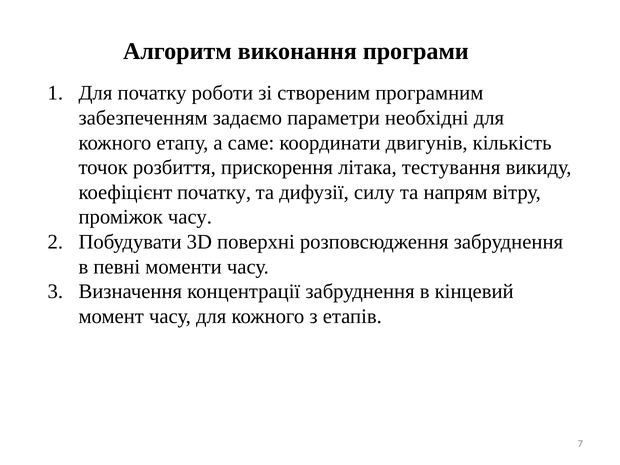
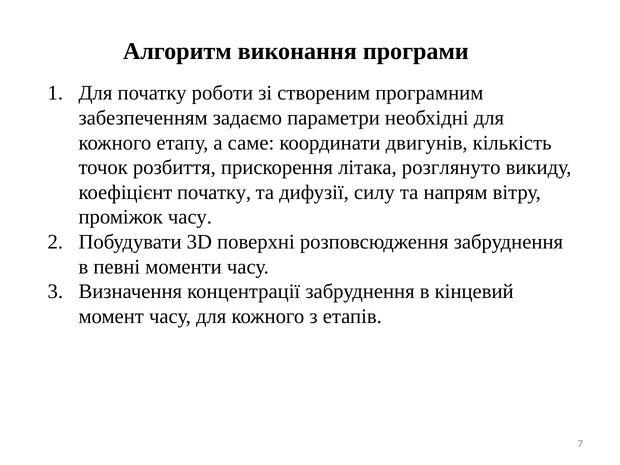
тестування: тестування -> розглянуто (451, 168)
